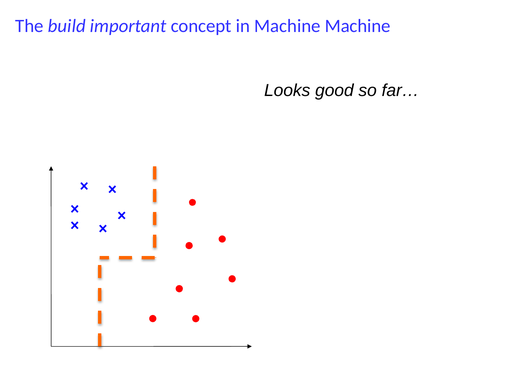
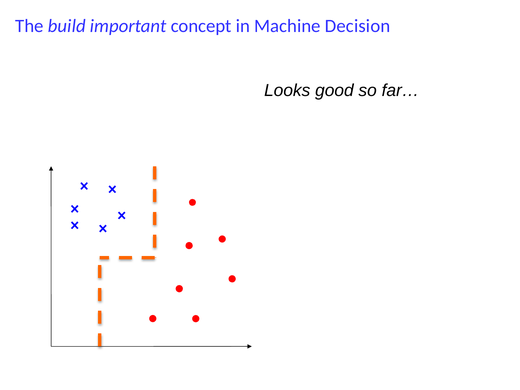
Machine Machine: Machine -> Decision (358, 26)
